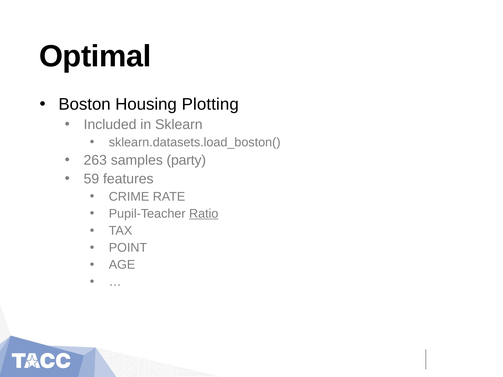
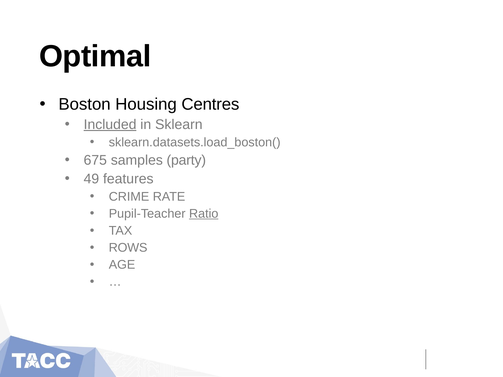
Plotting: Plotting -> Centres (210, 104)
Included underline: none -> present (110, 125)
263: 263 -> 675 (95, 160)
59: 59 -> 49 (91, 179)
POINT: POINT -> ROWS (128, 248)
